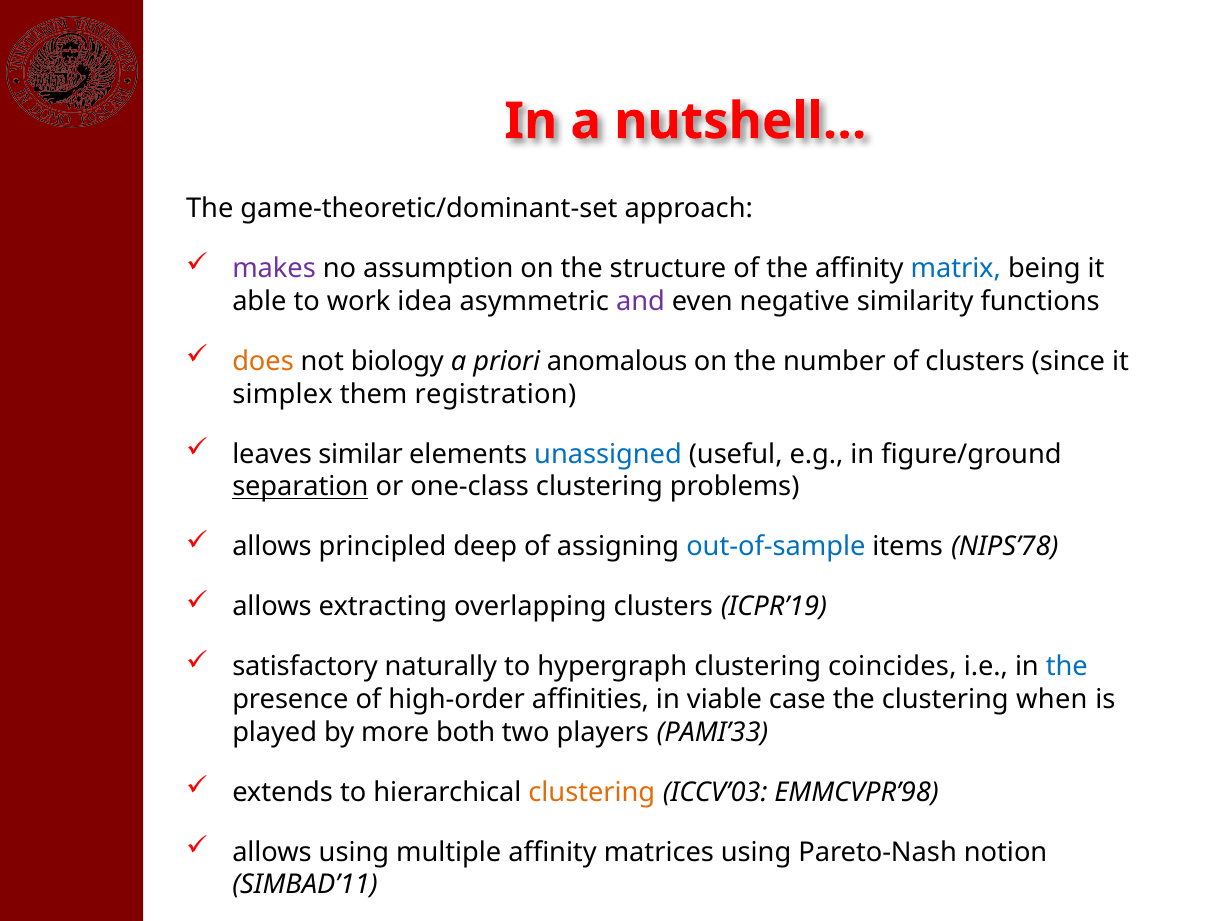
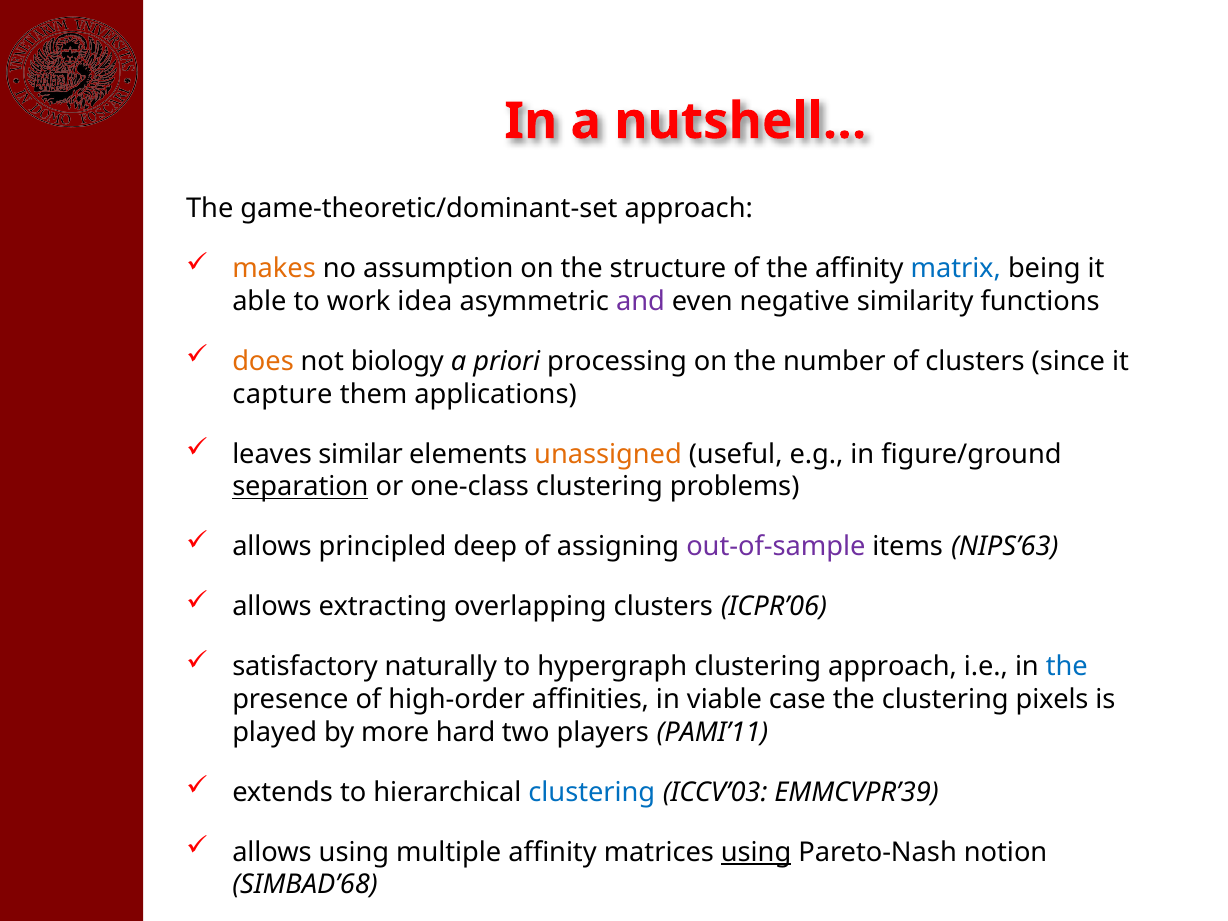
makes colour: purple -> orange (274, 269)
anomalous: anomalous -> processing (617, 361)
simplex: simplex -> capture (282, 394)
registration: registration -> applications (496, 394)
unassigned colour: blue -> orange (608, 454)
out-of-sample colour: blue -> purple (776, 547)
NIPS’78: NIPS’78 -> NIPS’63 (1005, 547)
ICPR’19: ICPR’19 -> ICPR’06 (774, 607)
clustering coincides: coincides -> approach (892, 667)
when: when -> pixels (1052, 700)
both: both -> hard (466, 732)
PAMI’33: PAMI’33 -> PAMI’11 (713, 732)
clustering colour: orange -> blue (592, 792)
EMMCVPR’98: EMMCVPR’98 -> EMMCVPR’39 (857, 792)
using underline: none -> present (756, 852)
SIMBAD’11: SIMBAD’11 -> SIMBAD’68 (305, 885)
